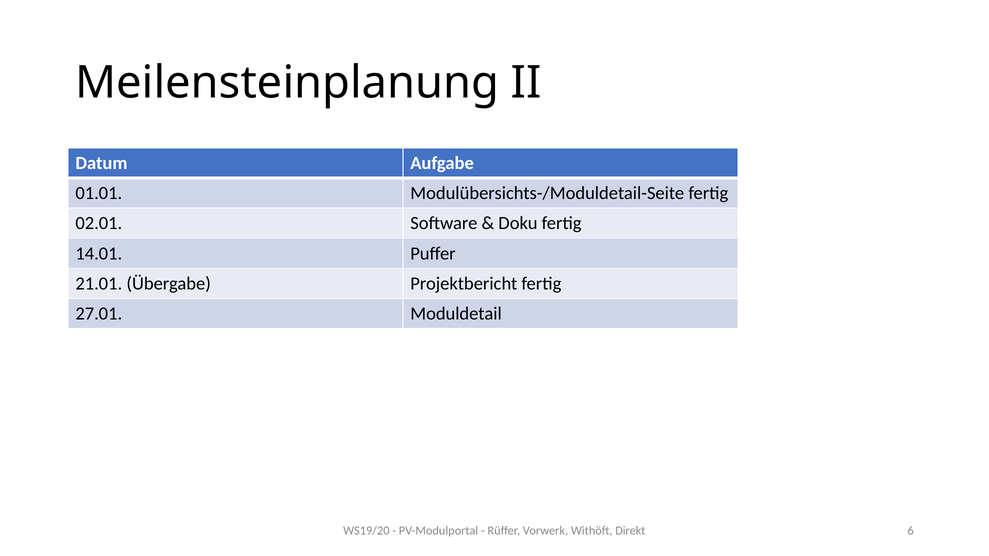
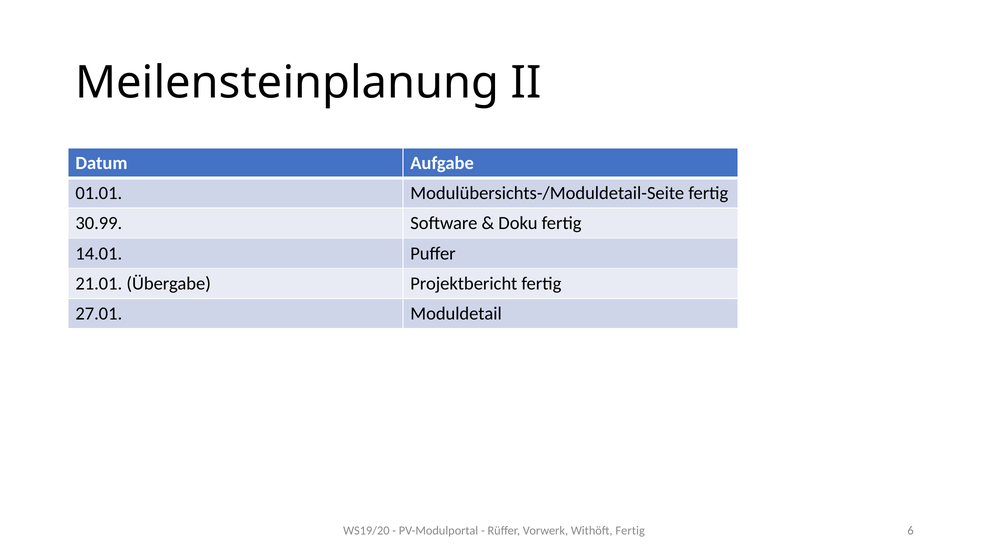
02.01: 02.01 -> 30.99 (99, 223)
Withöft Direkt: Direkt -> Fertig (630, 531)
